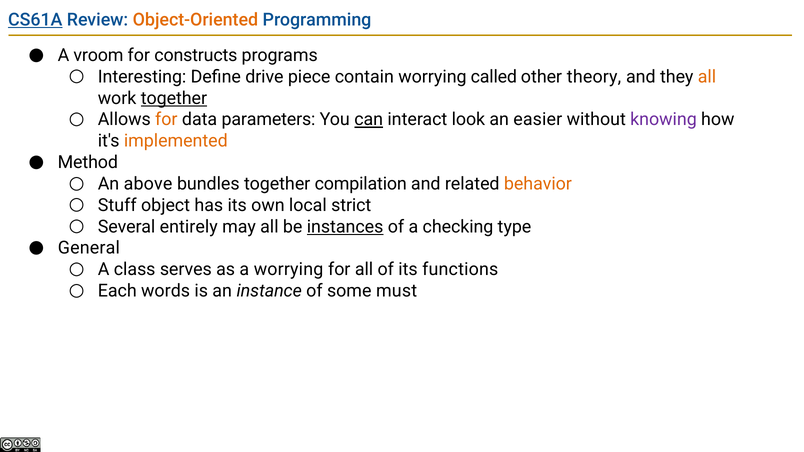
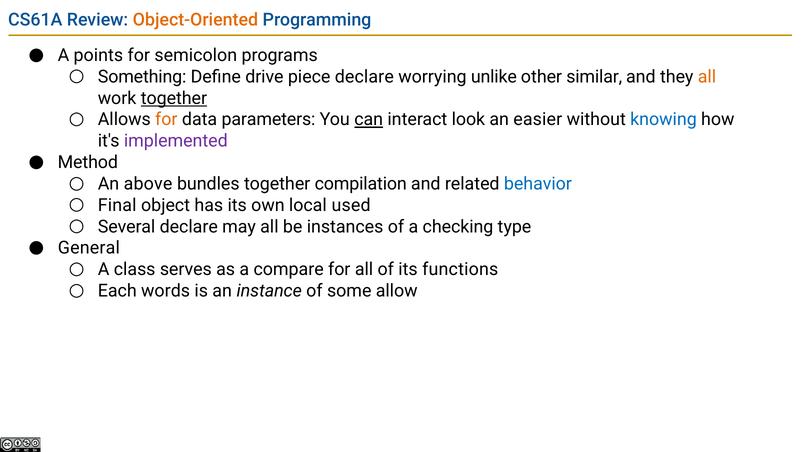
CS61A underline: present -> none (35, 20)
vroom: vroom -> points (98, 55)
constructs: constructs -> semicolon (196, 55)
Interesting: Interesting -> Something (142, 77)
piece contain: contain -> declare (364, 77)
called: called -> unlike (494, 77)
theory: theory -> similar (594, 77)
knowing colour: purple -> blue (663, 120)
implemented colour: orange -> purple (176, 141)
behavior colour: orange -> blue (538, 184)
Stuff: Stuff -> Final (117, 205)
strict: strict -> used (351, 205)
Several entirely: entirely -> declare (189, 227)
instances underline: present -> none (345, 227)
a worrying: worrying -> compare (289, 270)
must: must -> allow (397, 291)
